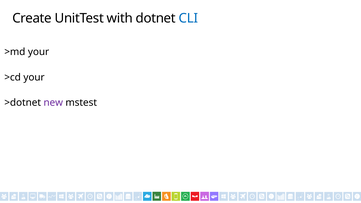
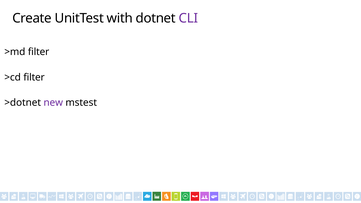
CLI colour: blue -> purple (188, 18)
>md your: your -> filter (39, 52)
>cd your: your -> filter (34, 77)
